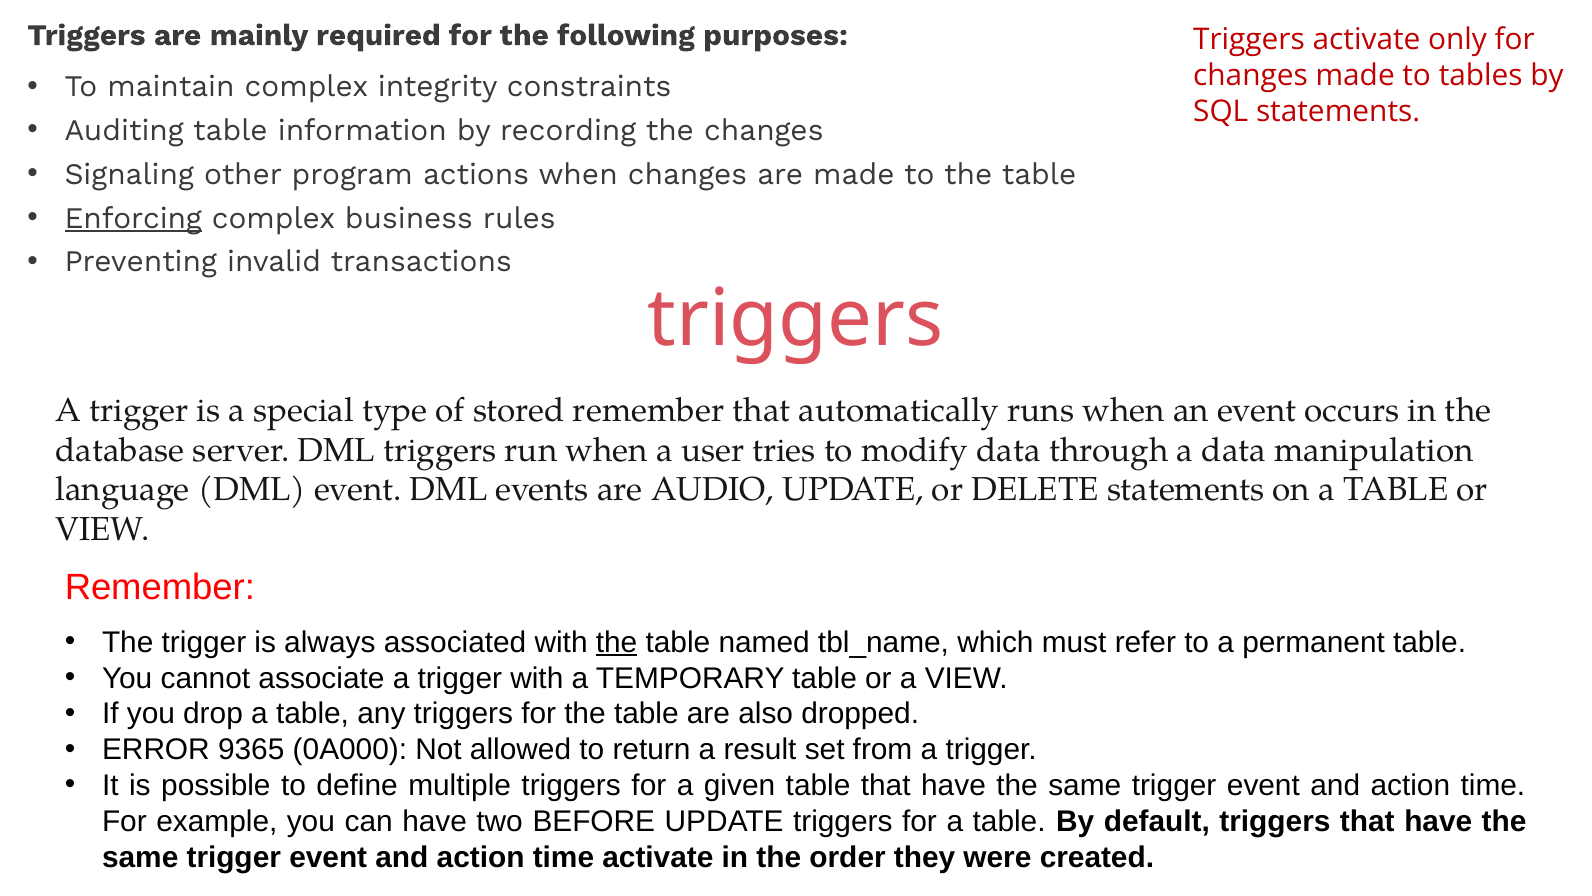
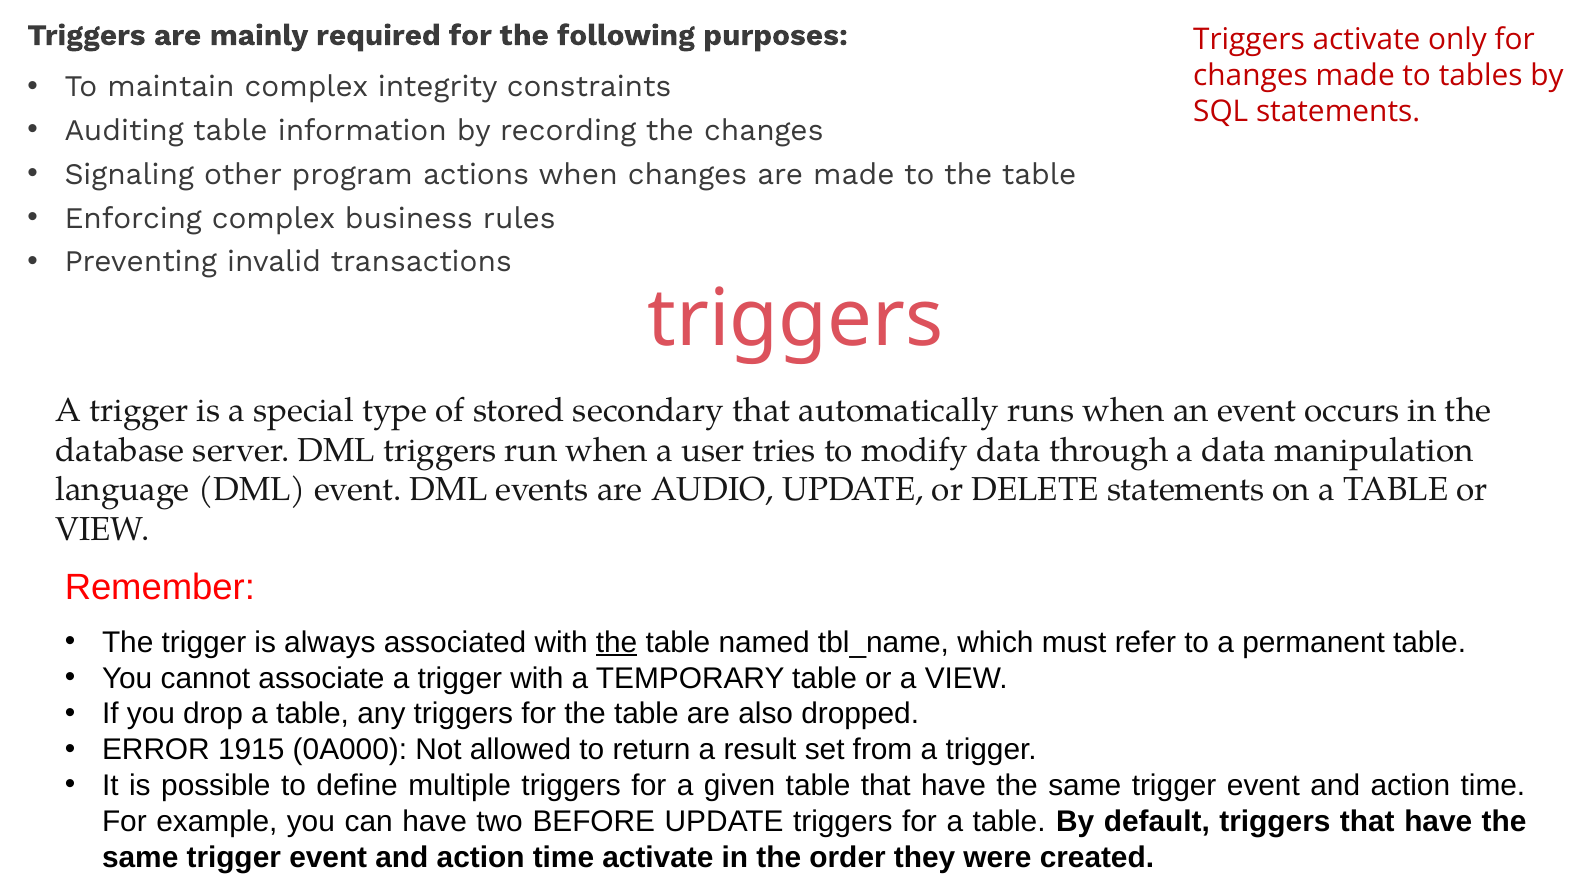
Enforcing underline: present -> none (133, 218)
stored remember: remember -> secondary (649, 410)
9365: 9365 -> 1915 (251, 749)
